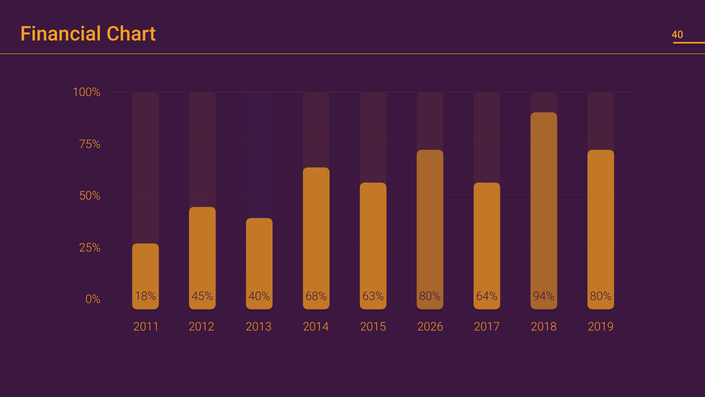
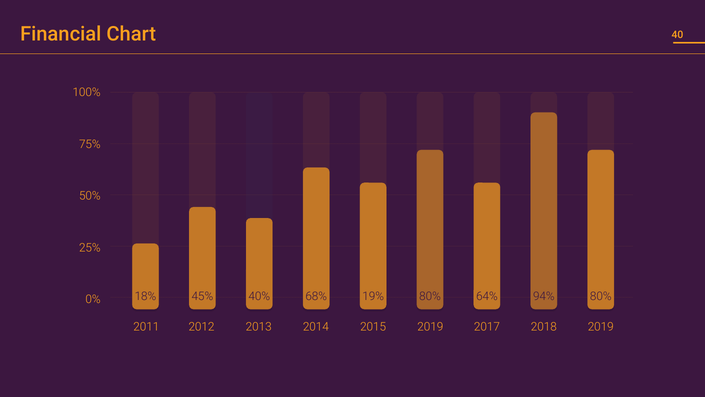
63%: 63% -> 19% (373, 296)
2026: 2026 -> 2019 (430, 327)
